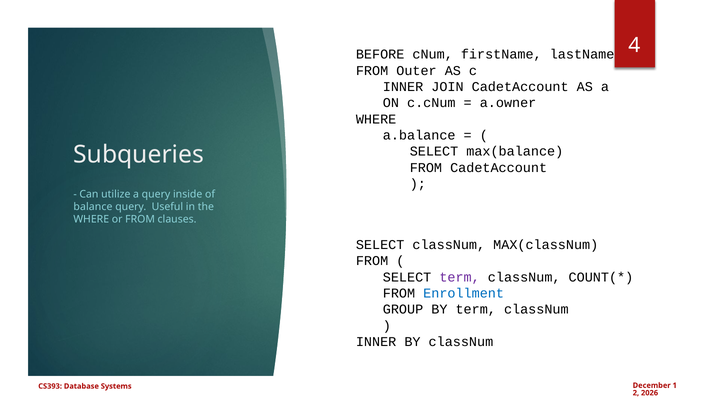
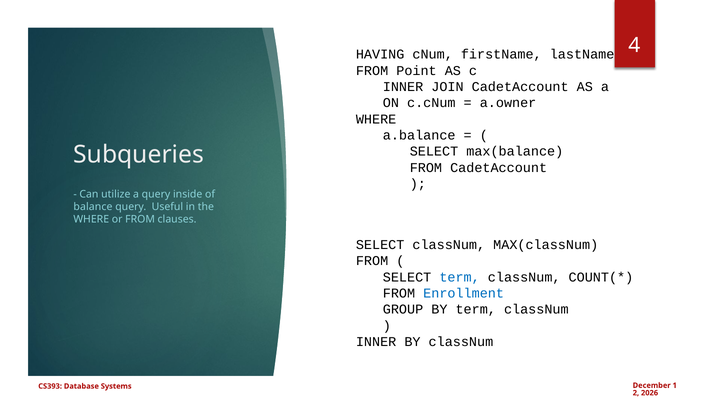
BEFORE: BEFORE -> HAVING (380, 54)
Outer: Outer -> Point (416, 71)
term colour: purple -> blue (460, 277)
